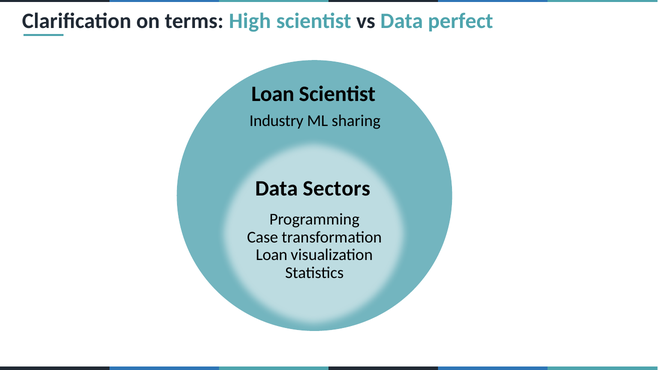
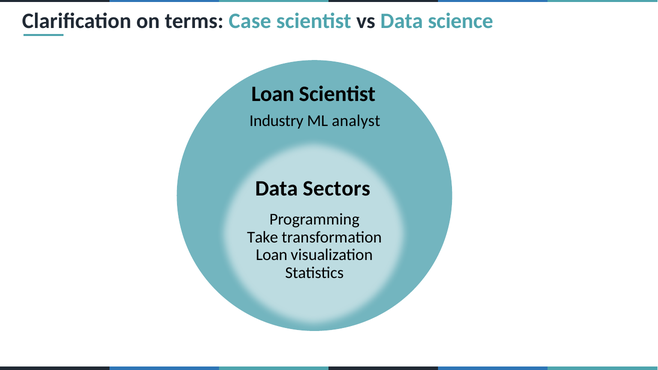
High: High -> Case (250, 21)
perfect: perfect -> science (461, 21)
sharing: sharing -> analyst (356, 121)
Case: Case -> Take (263, 237)
